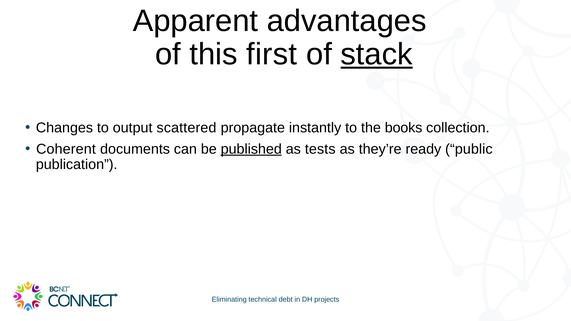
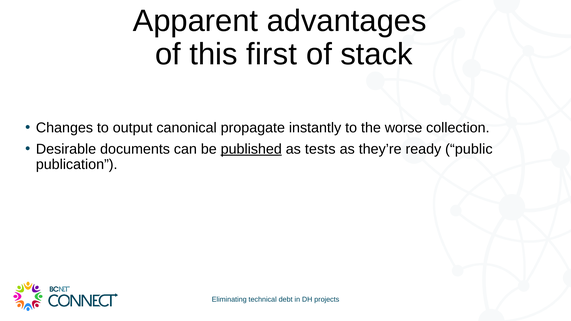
stack underline: present -> none (377, 54)
scattered: scattered -> canonical (187, 128)
books: books -> worse (404, 128)
Coherent: Coherent -> Desirable (66, 149)
